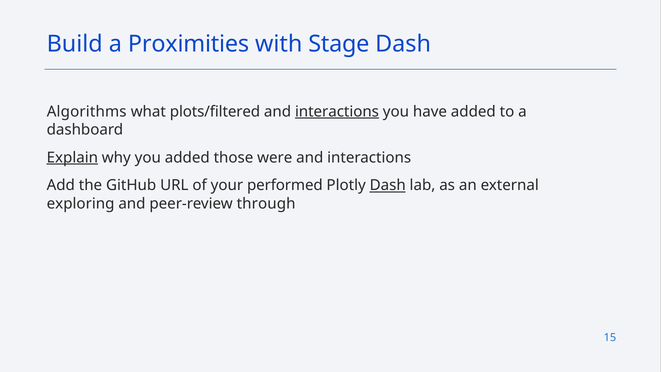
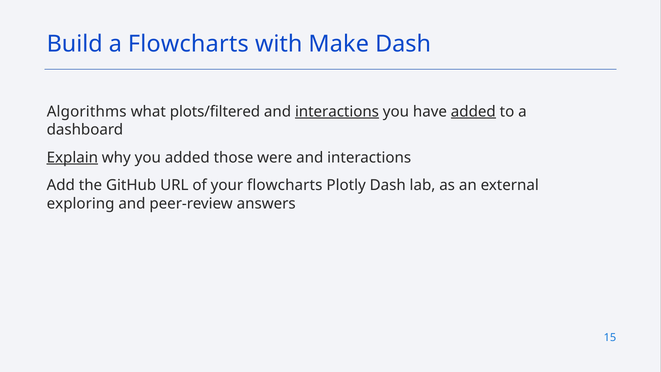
a Proximities: Proximities -> Flowcharts (188, 44)
Stage: Stage -> Make (339, 44)
added underline: none -> present (473, 112)
your performed: performed -> flowcharts (285, 185)
Dash underline: present -> none (388, 185)
through: through -> answers (266, 203)
